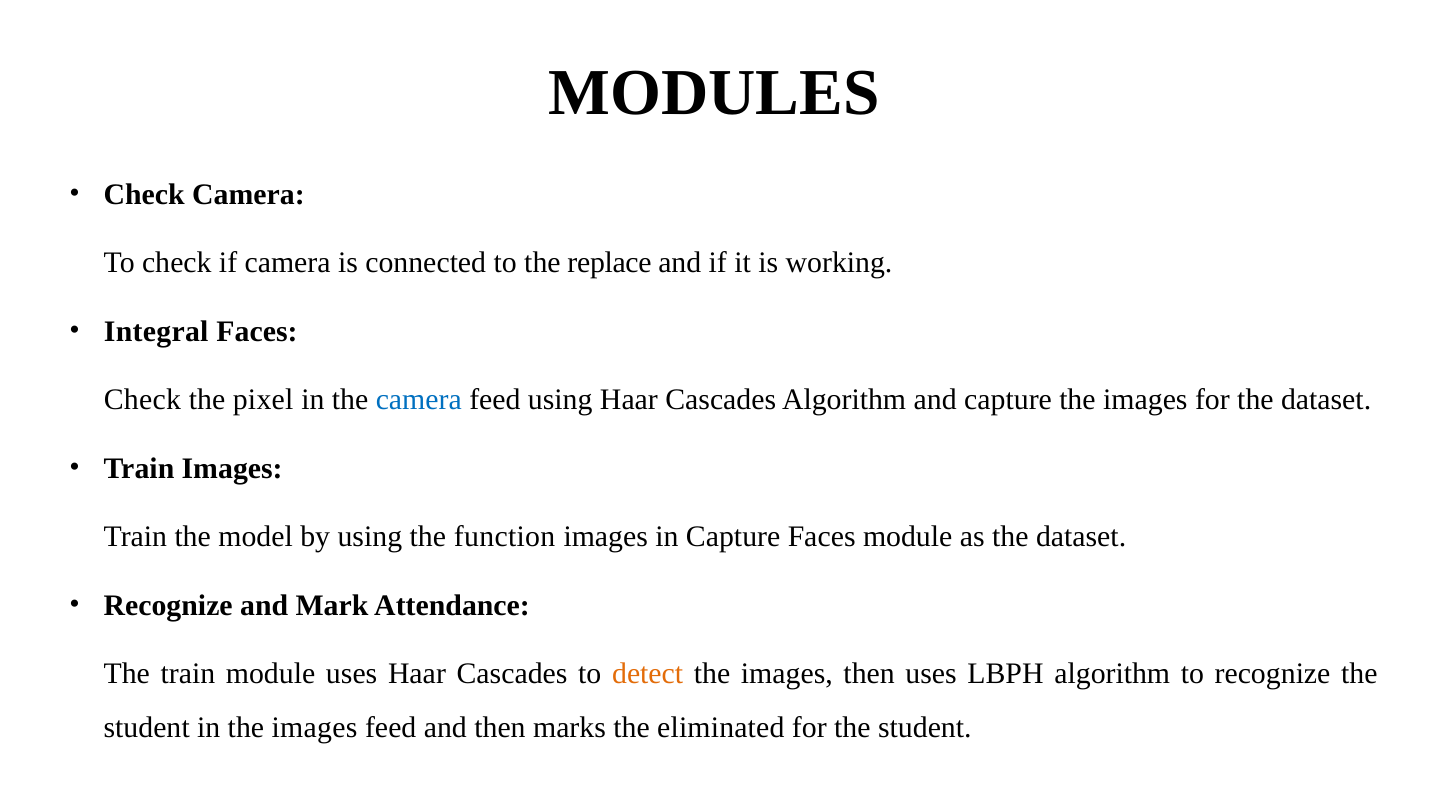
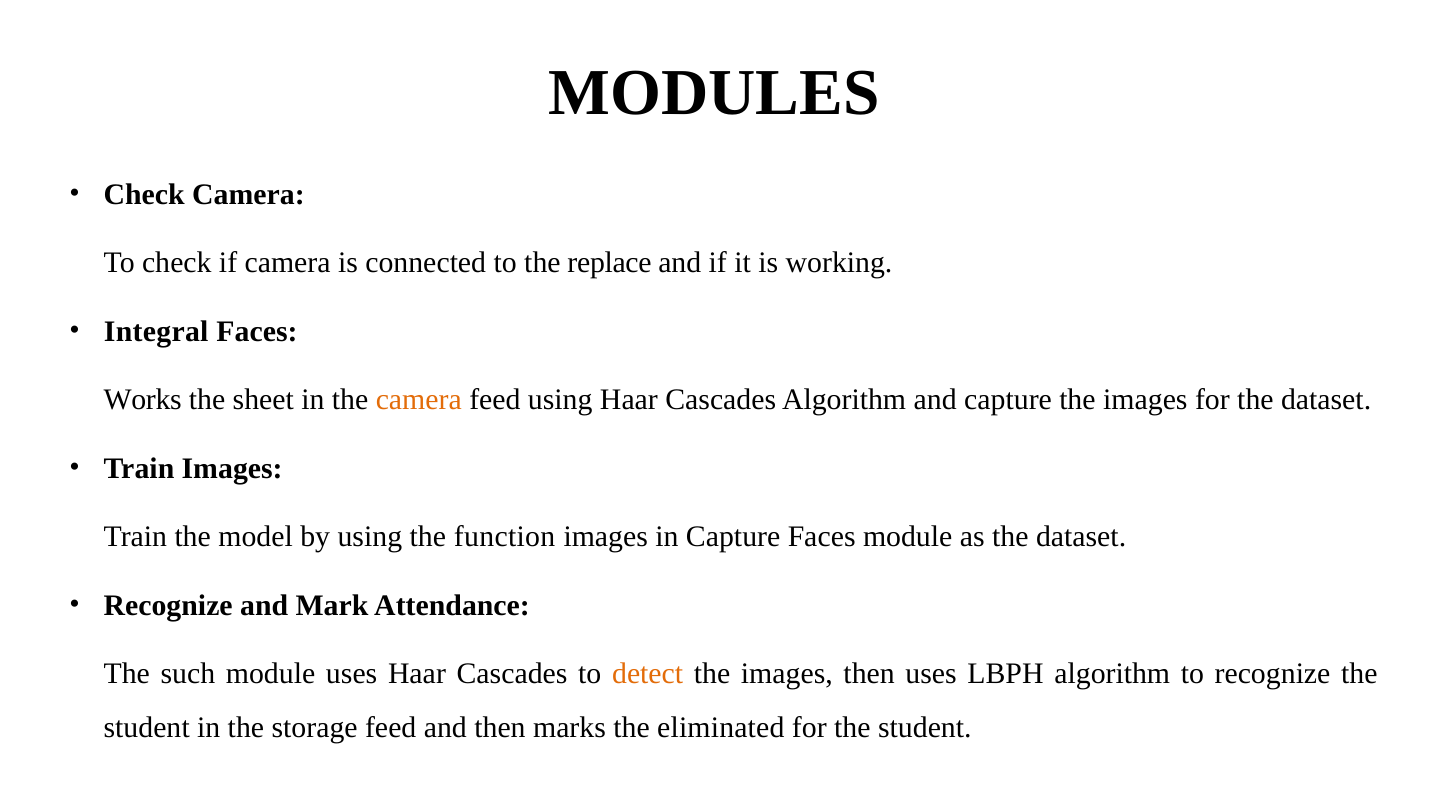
Check: Check -> Works (143, 400)
pixel: pixel -> sheet (263, 400)
camera colour: blue -> orange (419, 400)
The train: train -> such (188, 674)
in the images: images -> storage (315, 728)
